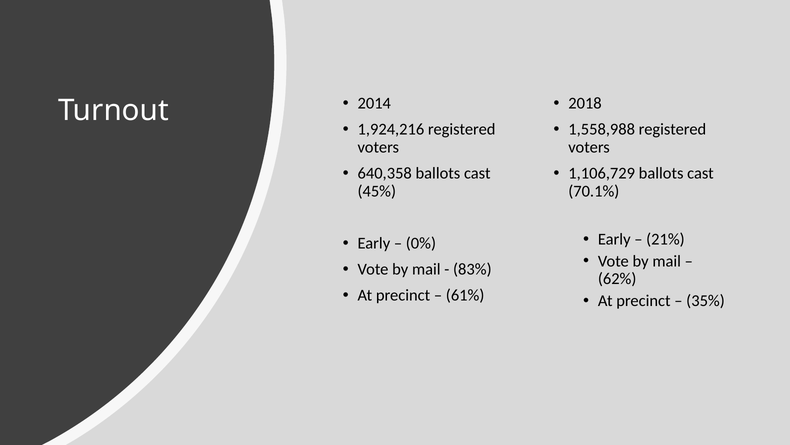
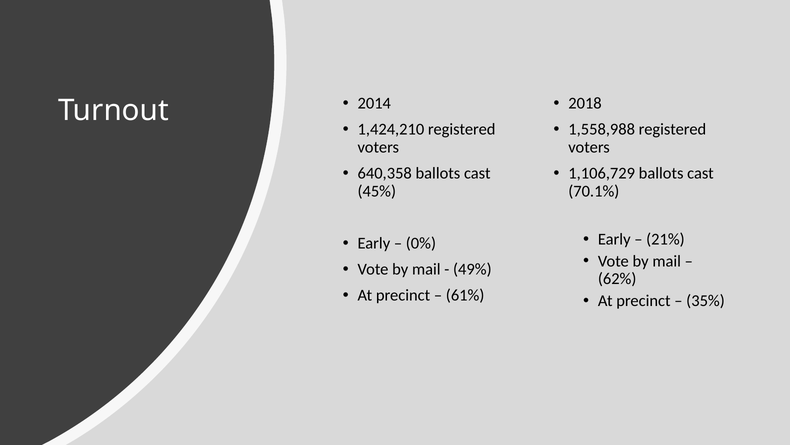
1,924,216: 1,924,216 -> 1,424,210 (391, 129)
83%: 83% -> 49% (472, 269)
